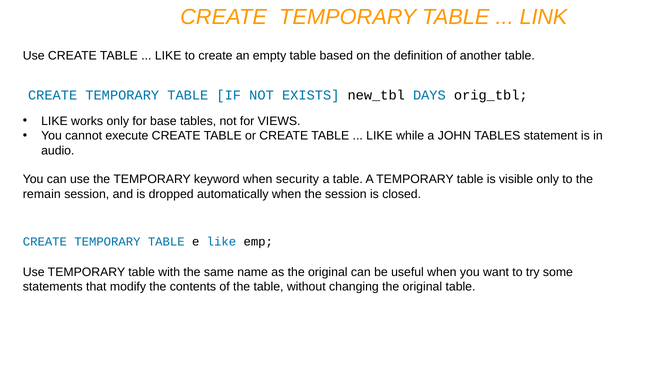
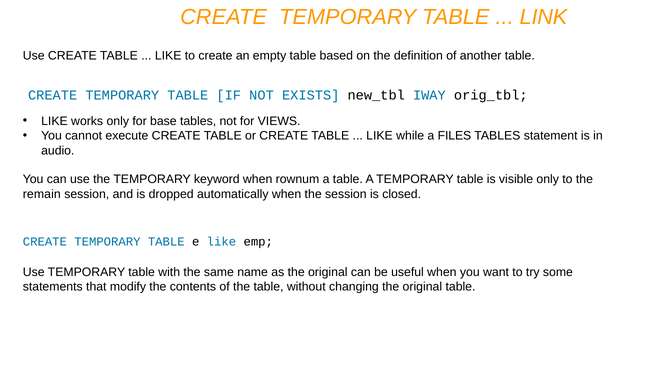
DAYS: DAYS -> IWAY (429, 95)
JOHN: JOHN -> FILES (455, 136)
security: security -> rownum (297, 179)
